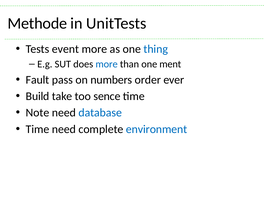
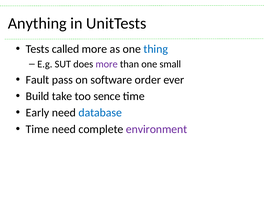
Methode: Methode -> Anything (37, 23)
event: event -> called (66, 49)
more colour: blue -> purple (107, 64)
ment: ment -> small (170, 64)
numbers: numbers -> software (111, 80)
Note: Note -> Early (37, 113)
environment colour: blue -> purple (157, 129)
